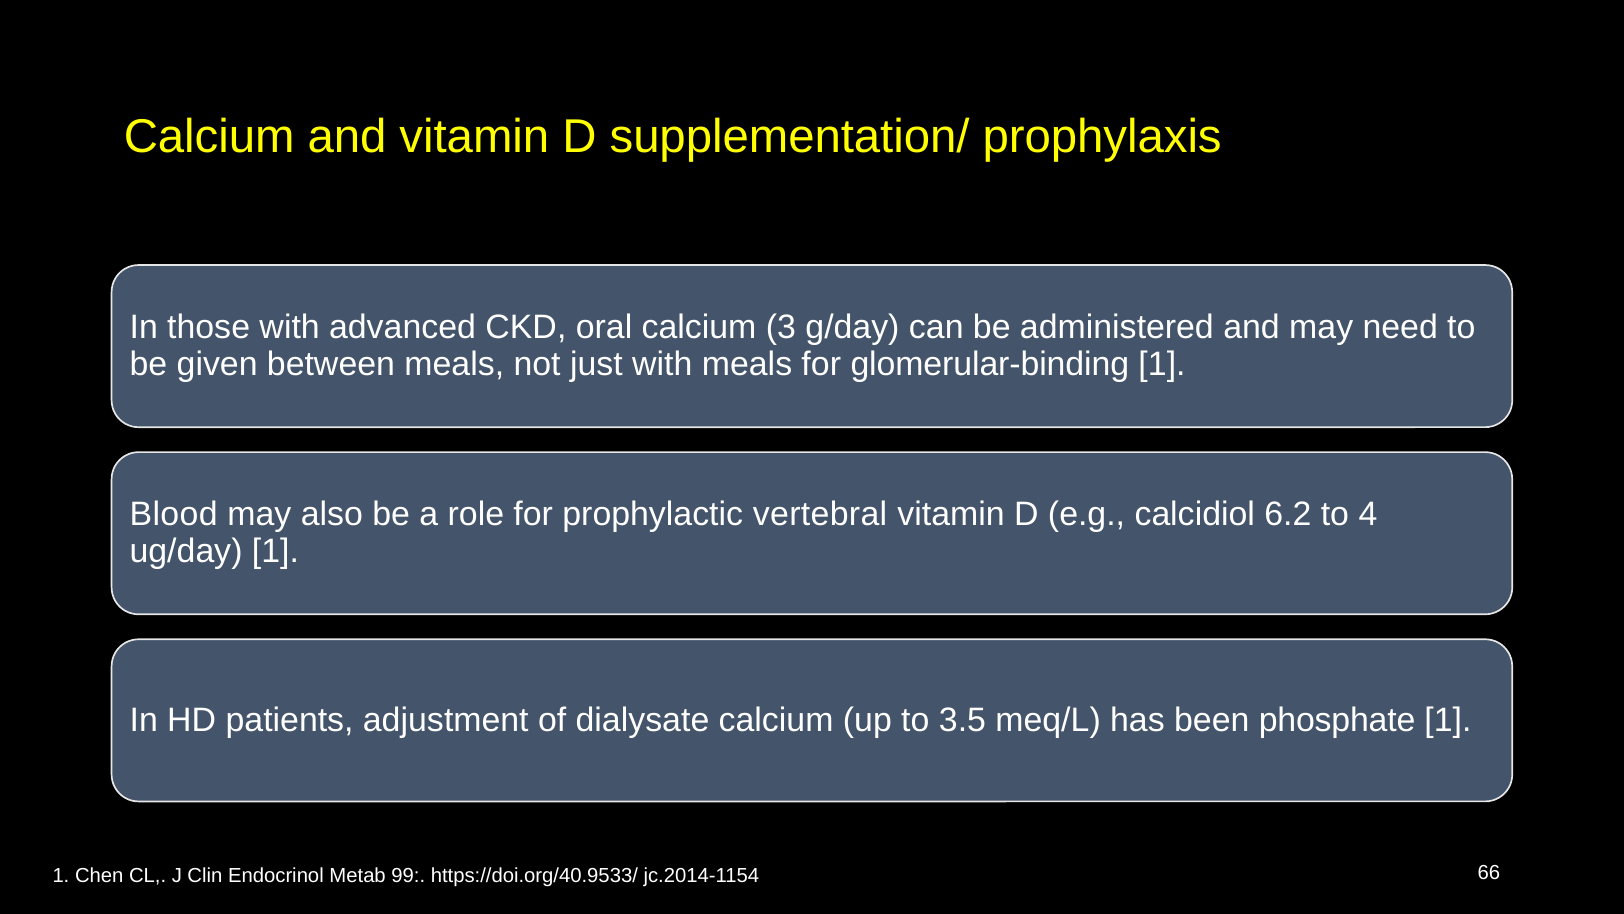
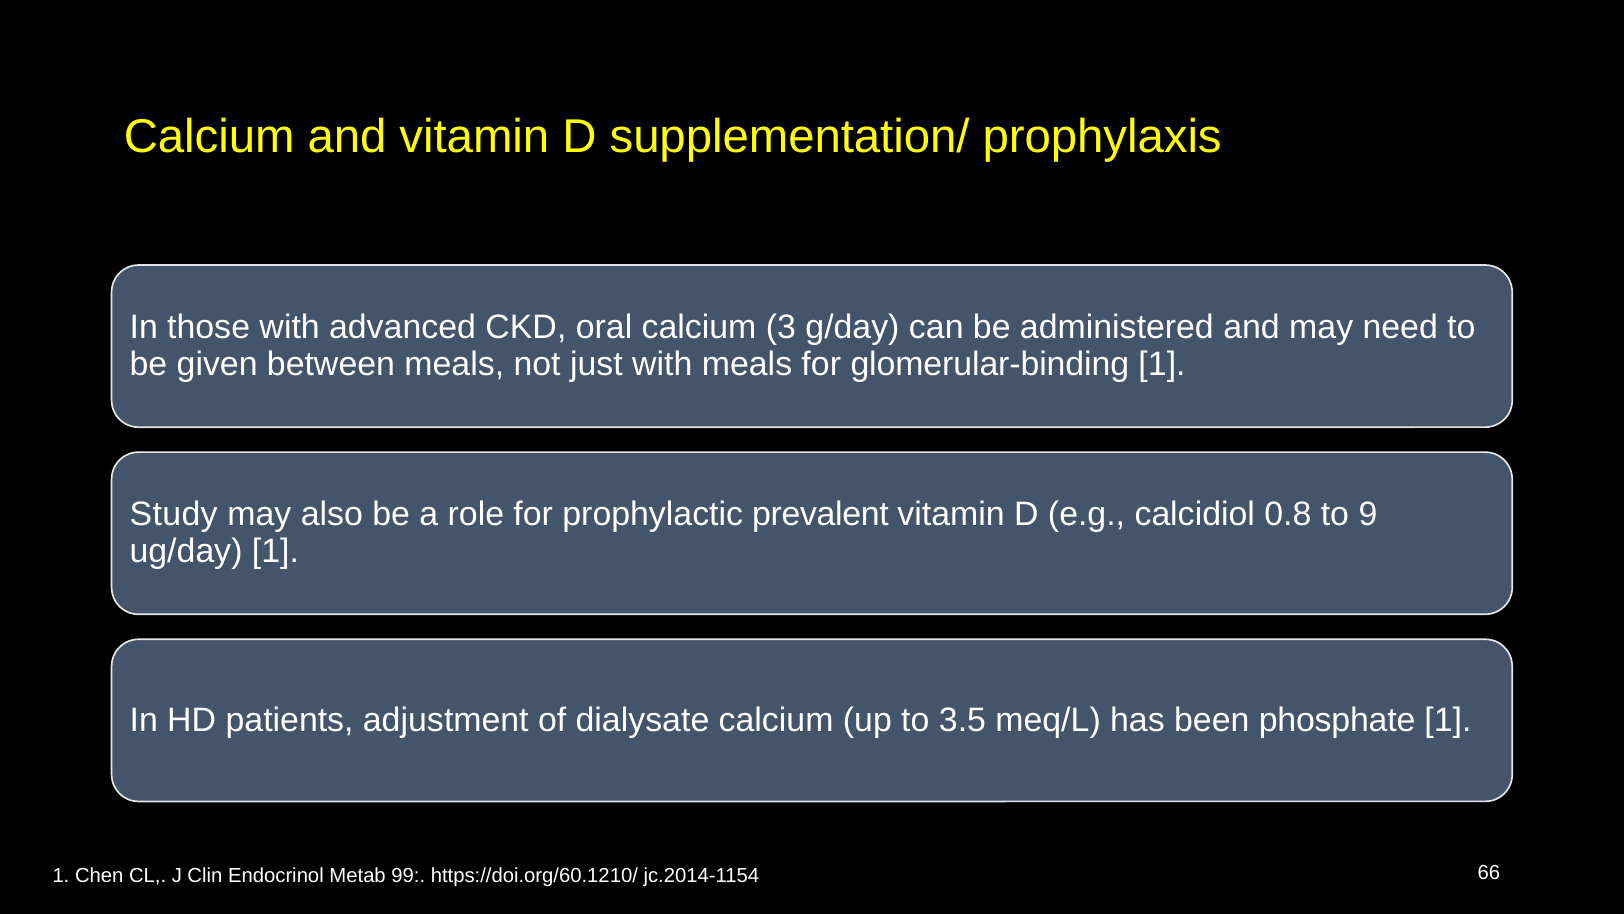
Blood: Blood -> Study (174, 514)
vertebral: vertebral -> prevalent (820, 514)
6.2: 6.2 -> 0.8 (1288, 514)
4: 4 -> 9 (1368, 514)
https://doi.org/40.9533/: https://doi.org/40.9533/ -> https://doi.org/60.1210/ (534, 876)
